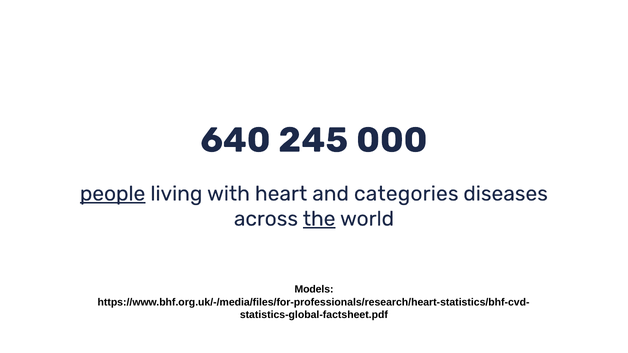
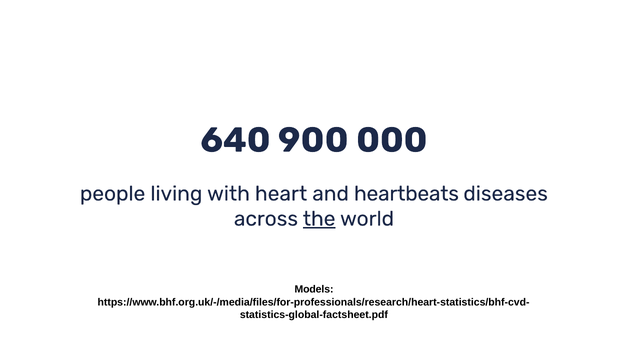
245: 245 -> 900 (313, 140)
people underline: present -> none (113, 194)
categories: categories -> heartbeats (406, 194)
